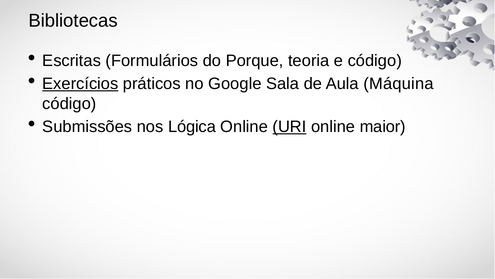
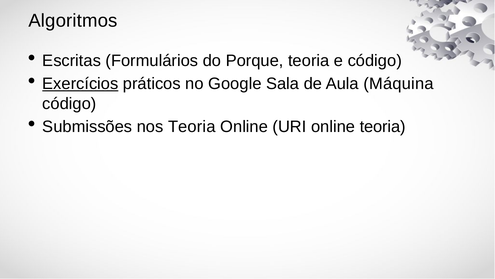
Bibliotecas: Bibliotecas -> Algoritmos (73, 21)
nos Lógica: Lógica -> Teoria (192, 127)
URI underline: present -> none (290, 127)
online maior: maior -> teoria (383, 127)
